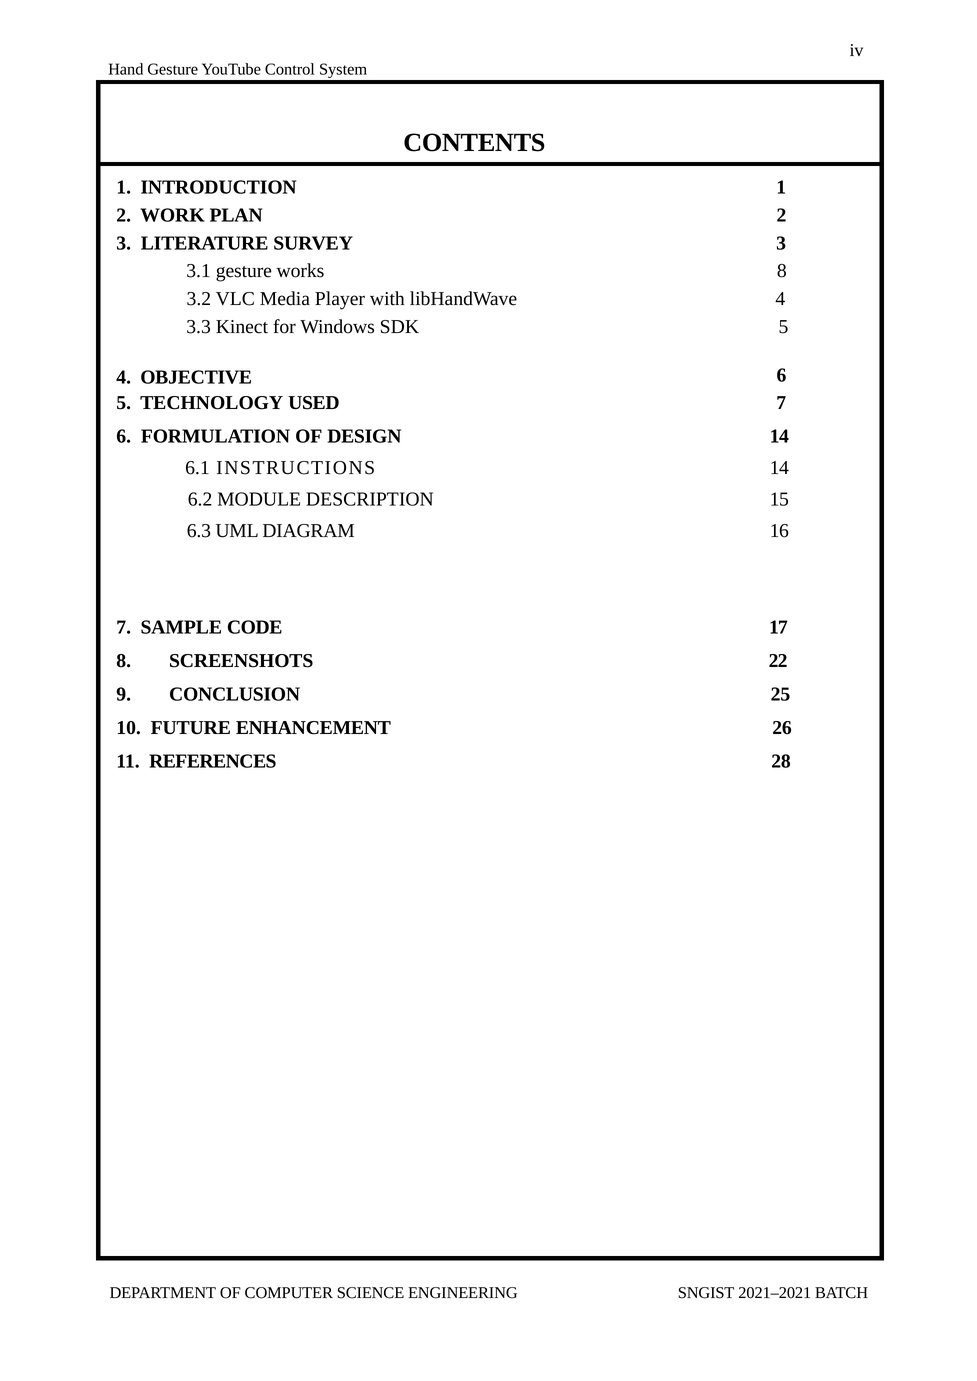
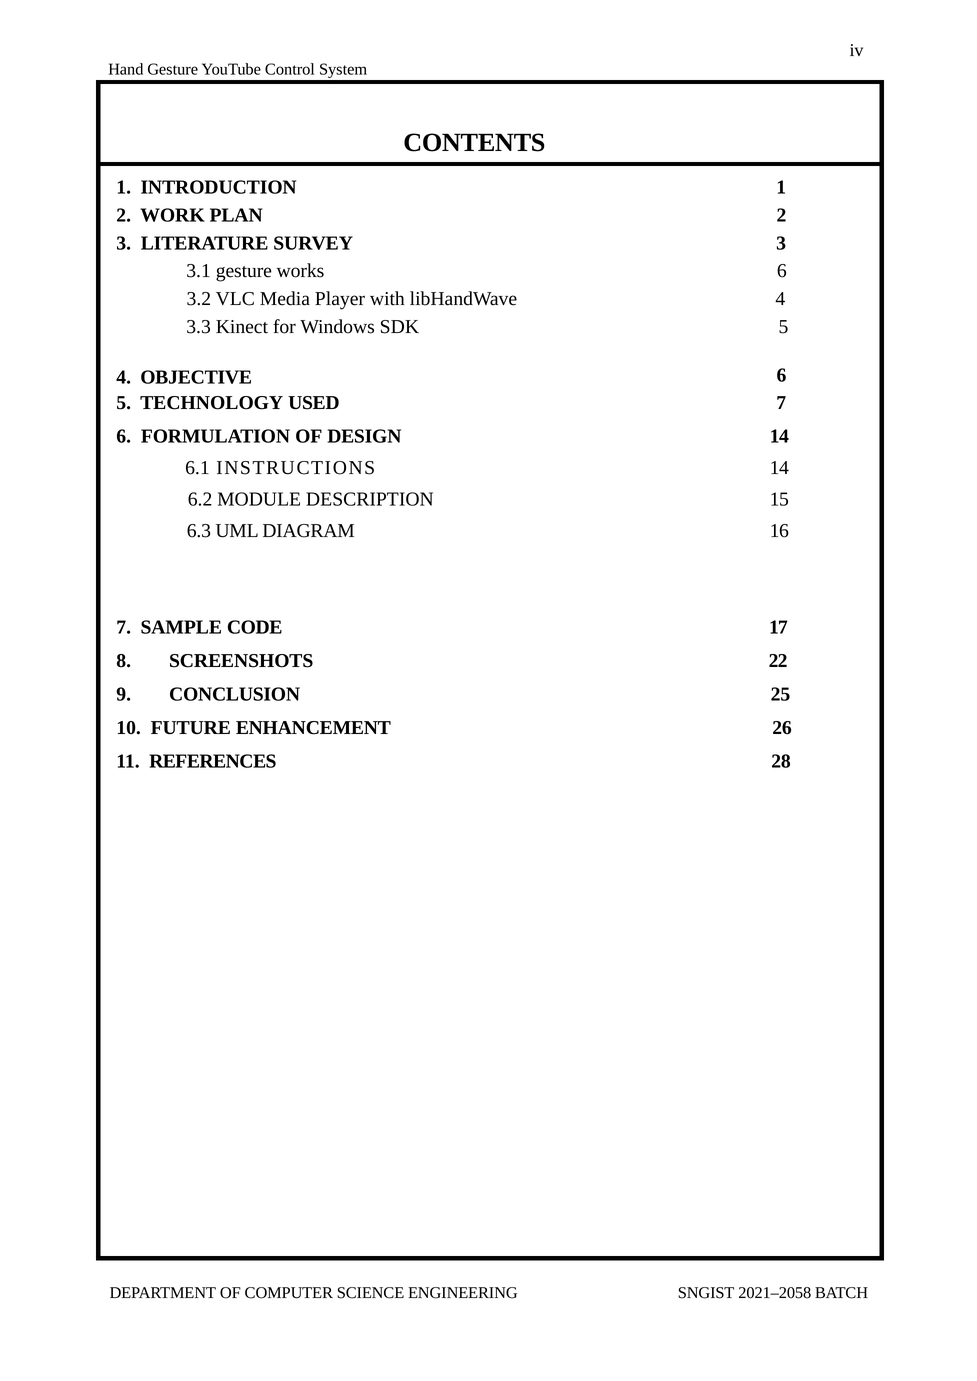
works 8: 8 -> 6 (782, 271)
2021–2021: 2021–2021 -> 2021–2058 (775, 1293)
